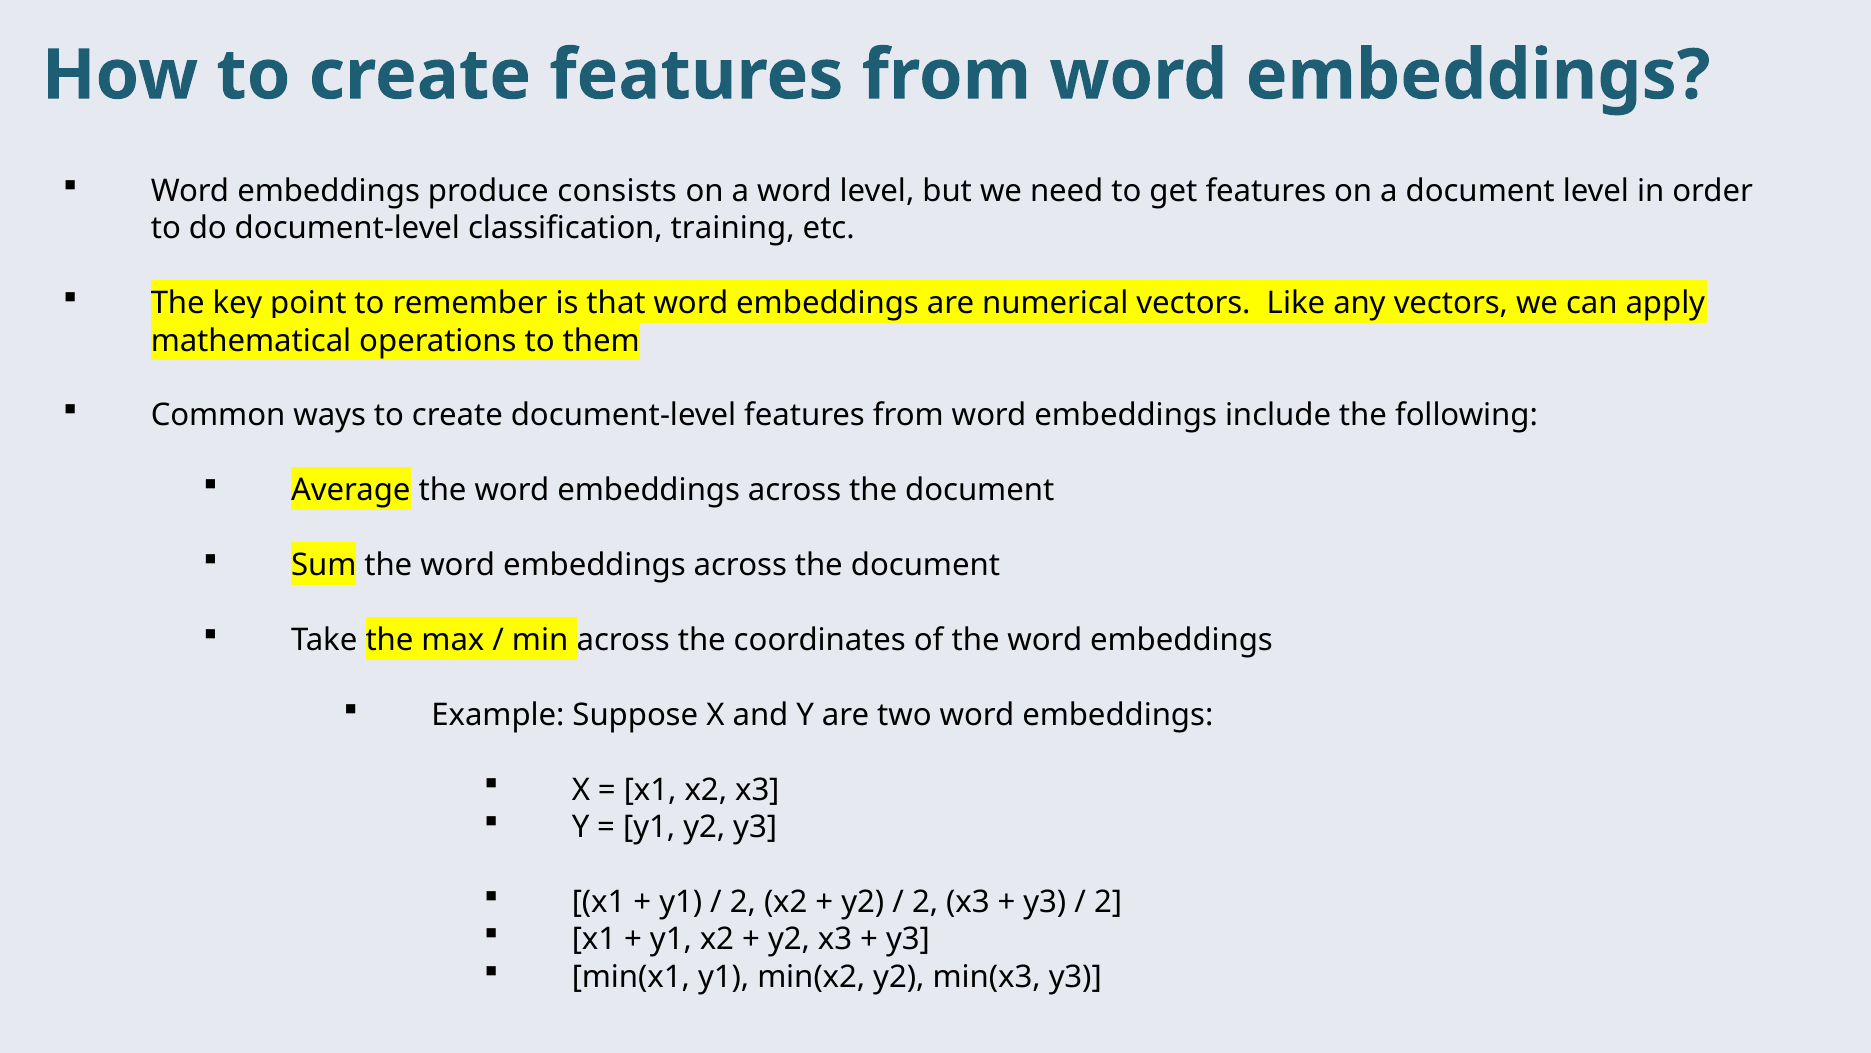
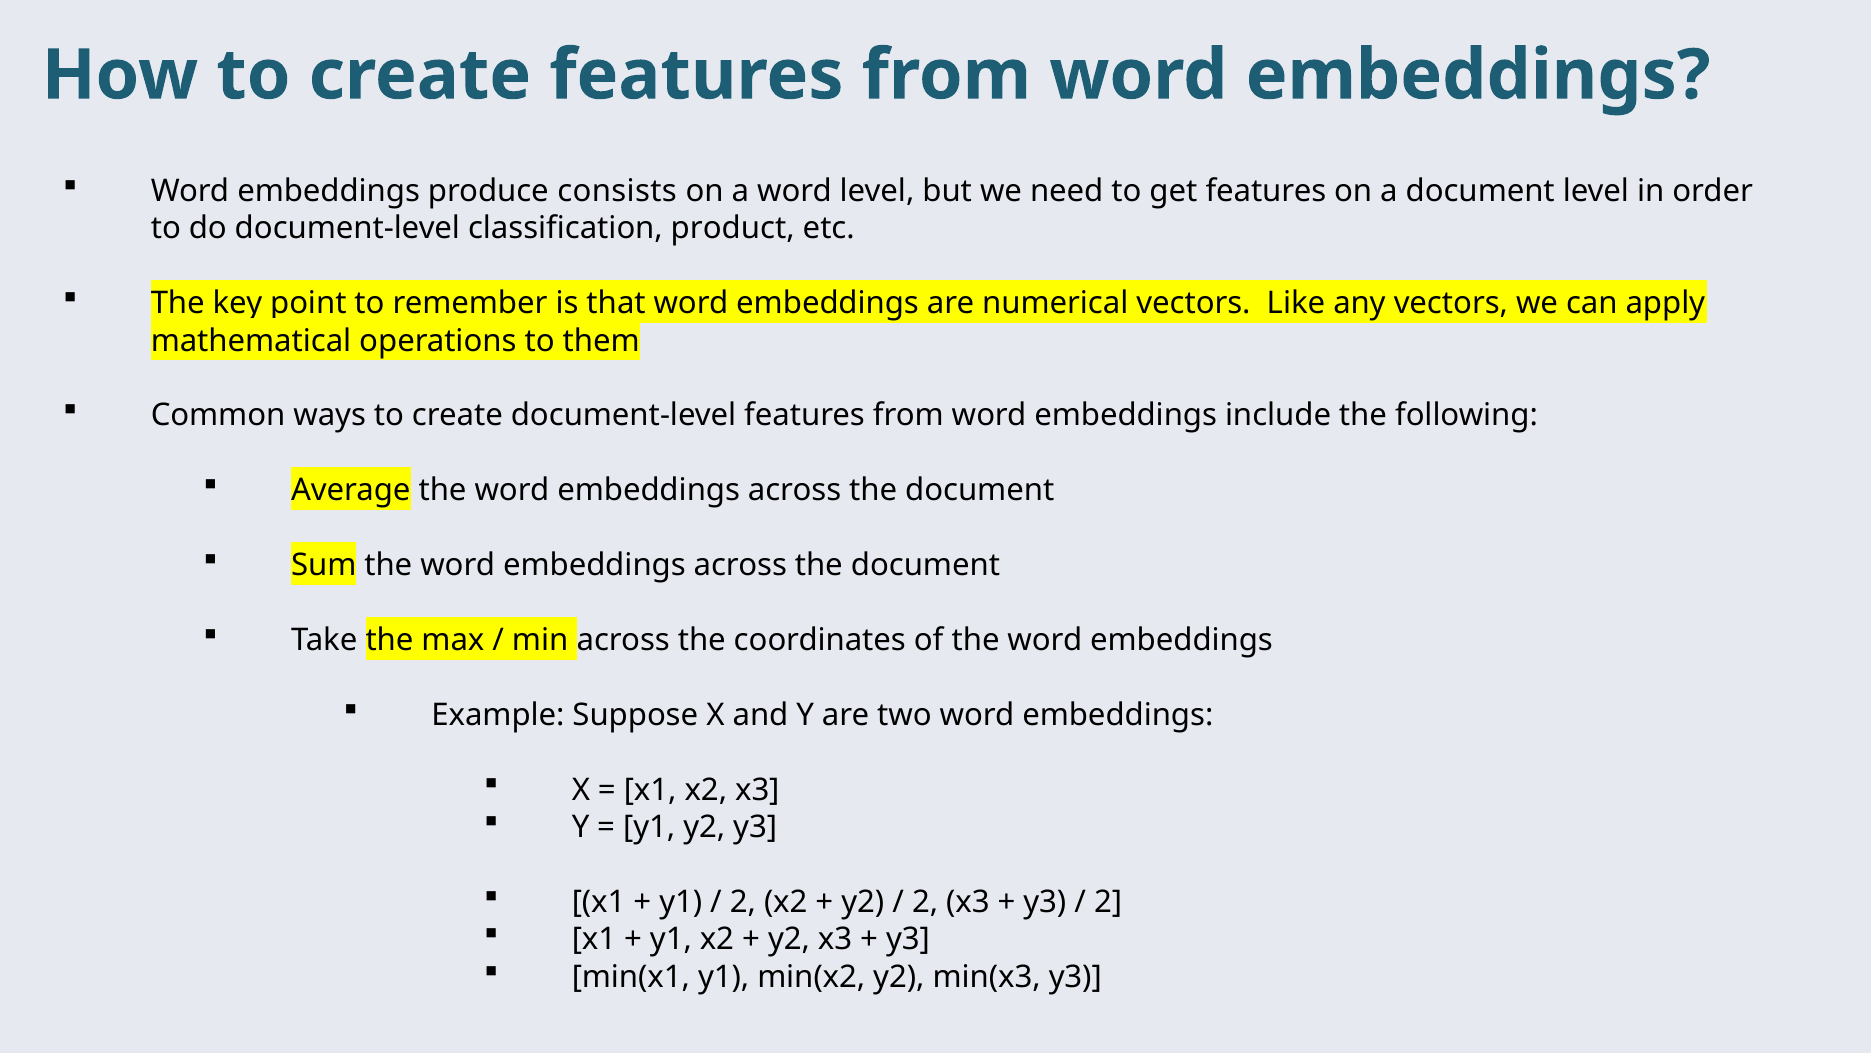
training: training -> product (733, 228)
